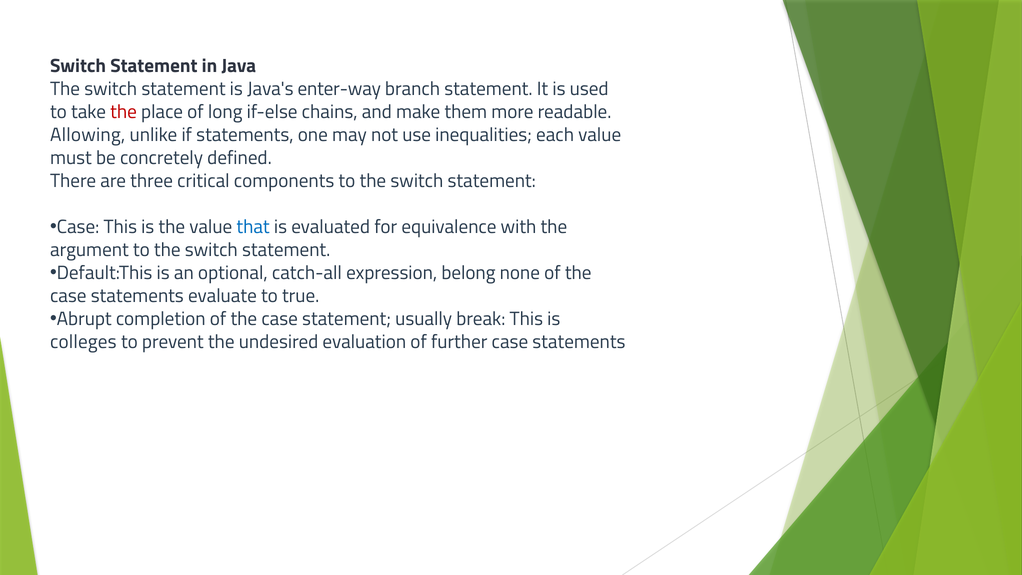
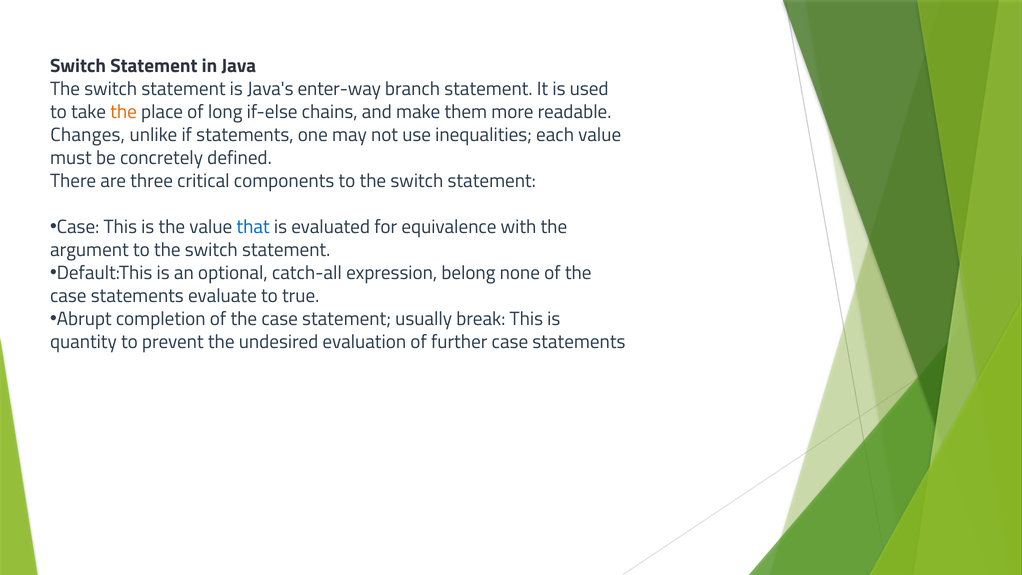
the colour: red -> orange (124, 112)
Allowing: Allowing -> Changes (88, 135)
colleges: colleges -> quantity (83, 342)
